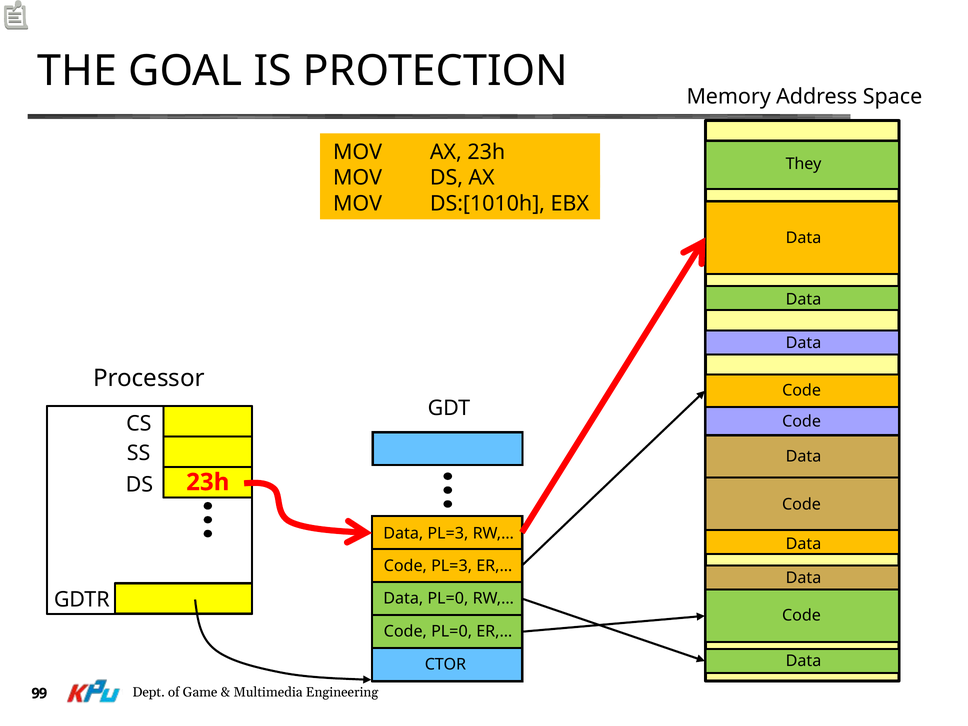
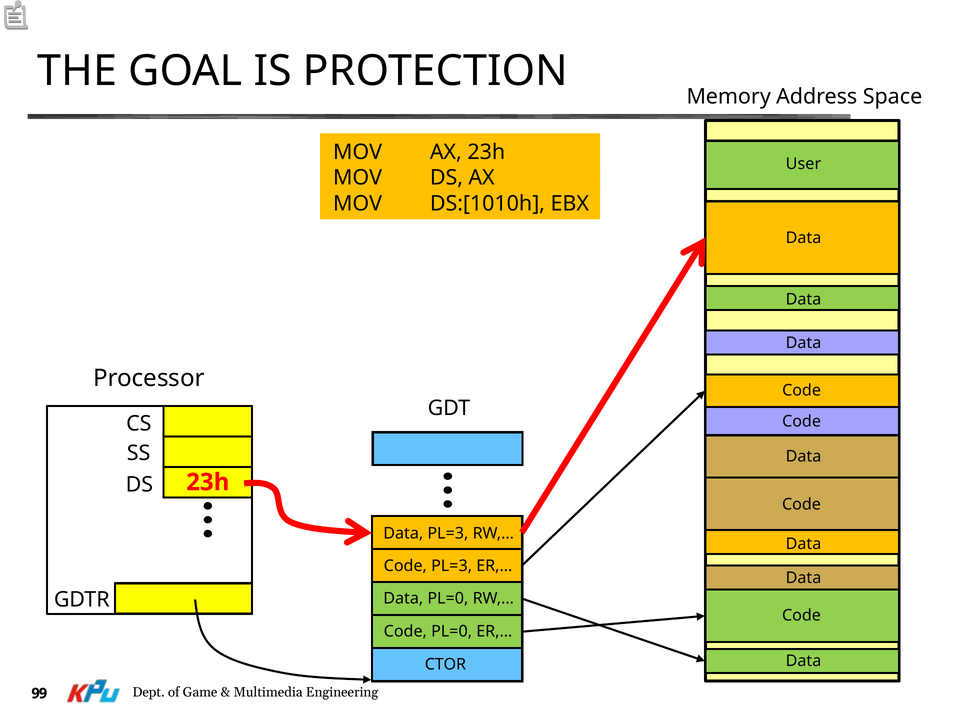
They: They -> User (803, 164)
